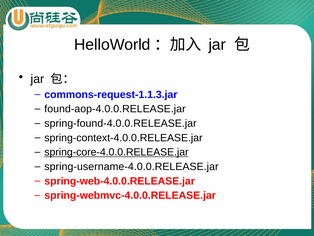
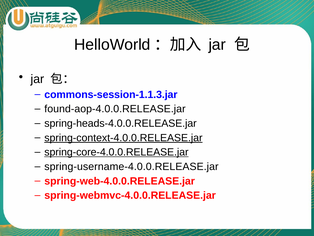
commons-request-1.1.3.jar: commons-request-1.1.3.jar -> commons-session-1.1.3.jar (111, 94)
spring-found-4.0.0.RELEASE.jar: spring-found-4.0.0.RELEASE.jar -> spring-heads-4.0.0.RELEASE.jar (121, 123)
spring-context-4.0.0.RELEASE.jar underline: none -> present (123, 138)
